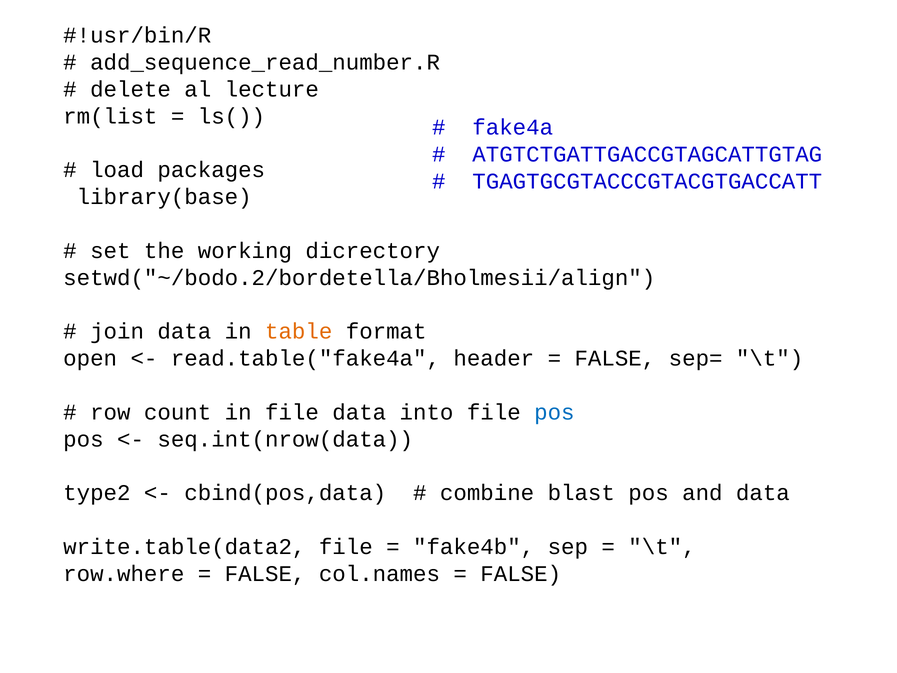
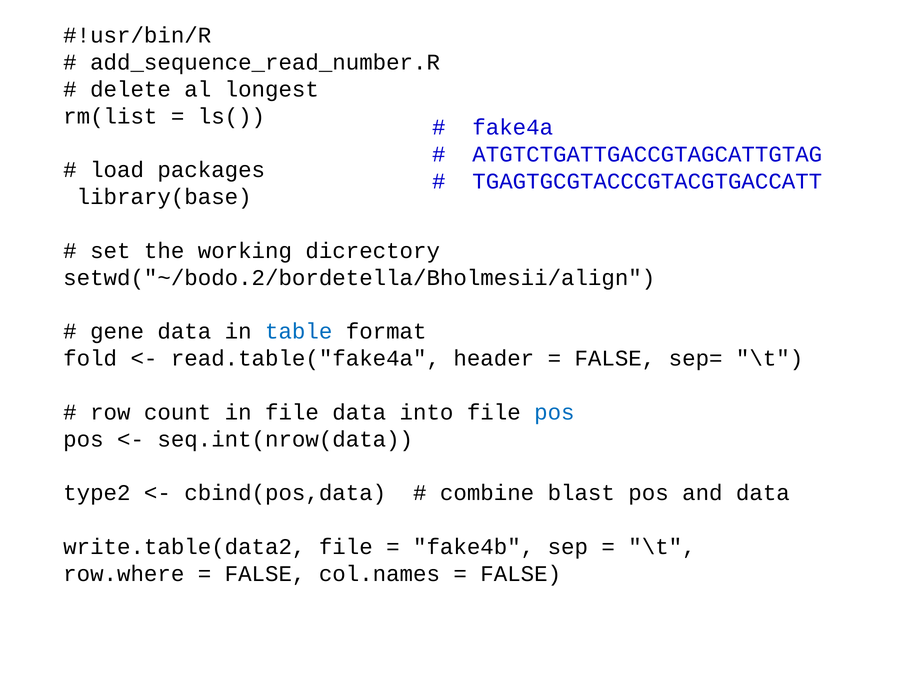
lecture: lecture -> longest (272, 89)
join: join -> gene (117, 331)
table colour: orange -> blue (299, 331)
open: open -> fold (90, 358)
